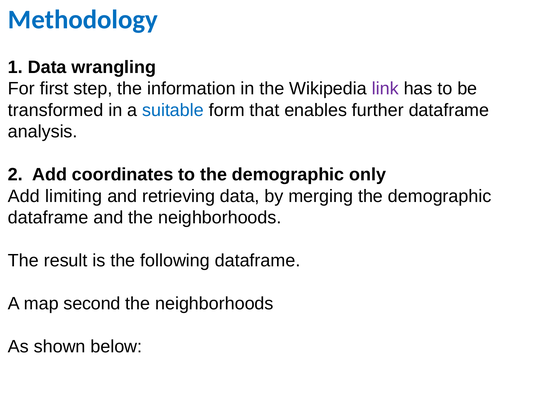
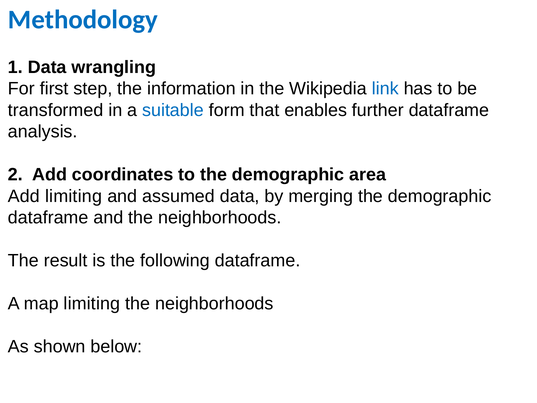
link colour: purple -> blue (385, 89)
only: only -> area (368, 175)
retrieving: retrieving -> assumed (179, 196)
map second: second -> limiting (92, 303)
